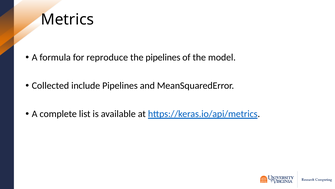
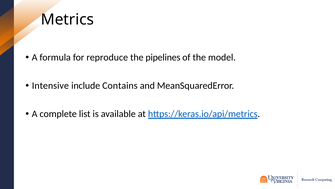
Collected: Collected -> Intensive (50, 85)
include Pipelines: Pipelines -> Contains (120, 85)
